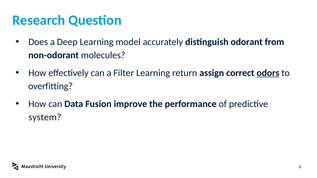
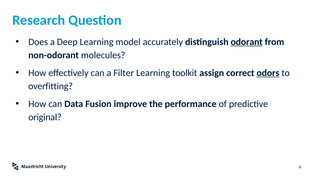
odorant underline: none -> present (247, 42)
return: return -> toolkit (185, 73)
system: system -> original (45, 118)
